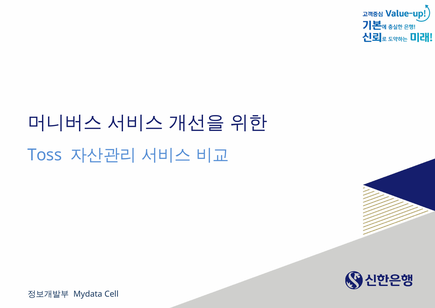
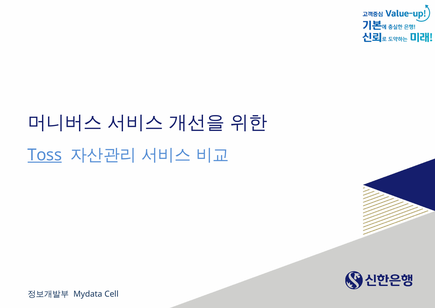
Toss underline: none -> present (45, 155)
